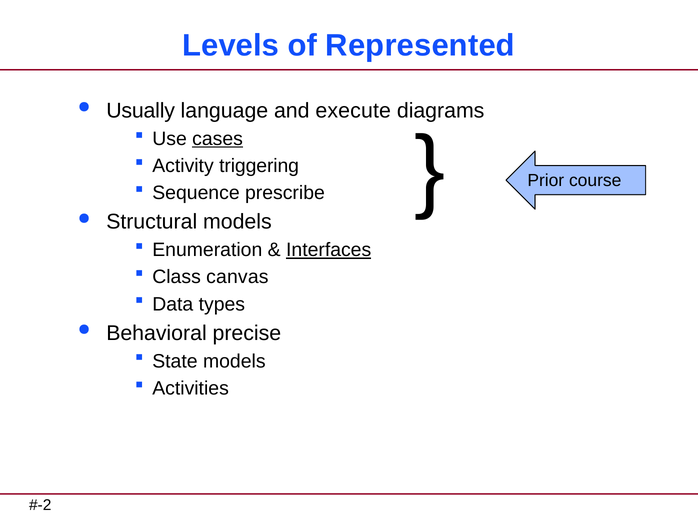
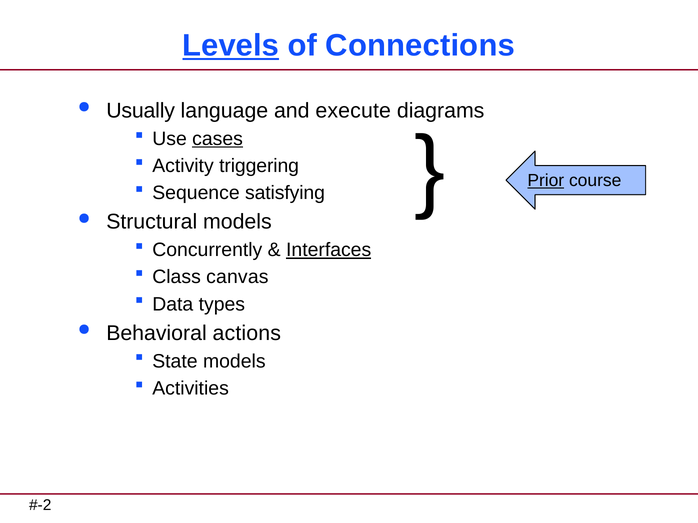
Levels underline: none -> present (231, 46)
Represented: Represented -> Connections (420, 46)
Prior underline: none -> present (546, 181)
prescribe: prescribe -> satisfying (285, 193)
Enumeration: Enumeration -> Concurrently (207, 250)
precise: precise -> actions (247, 333)
